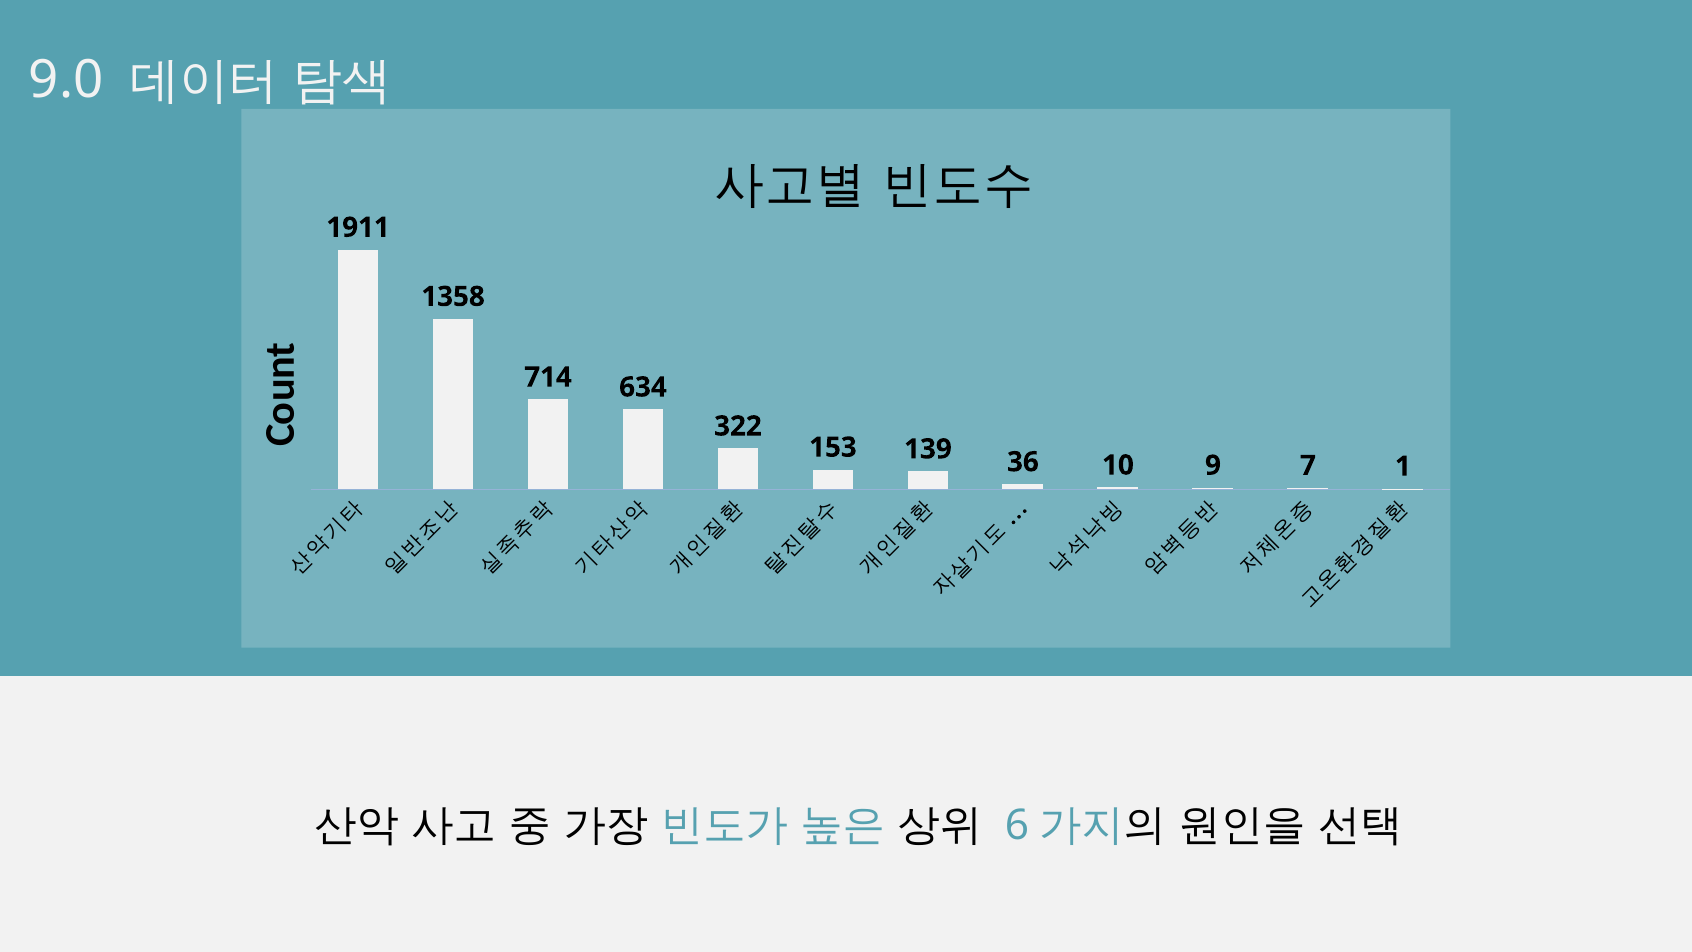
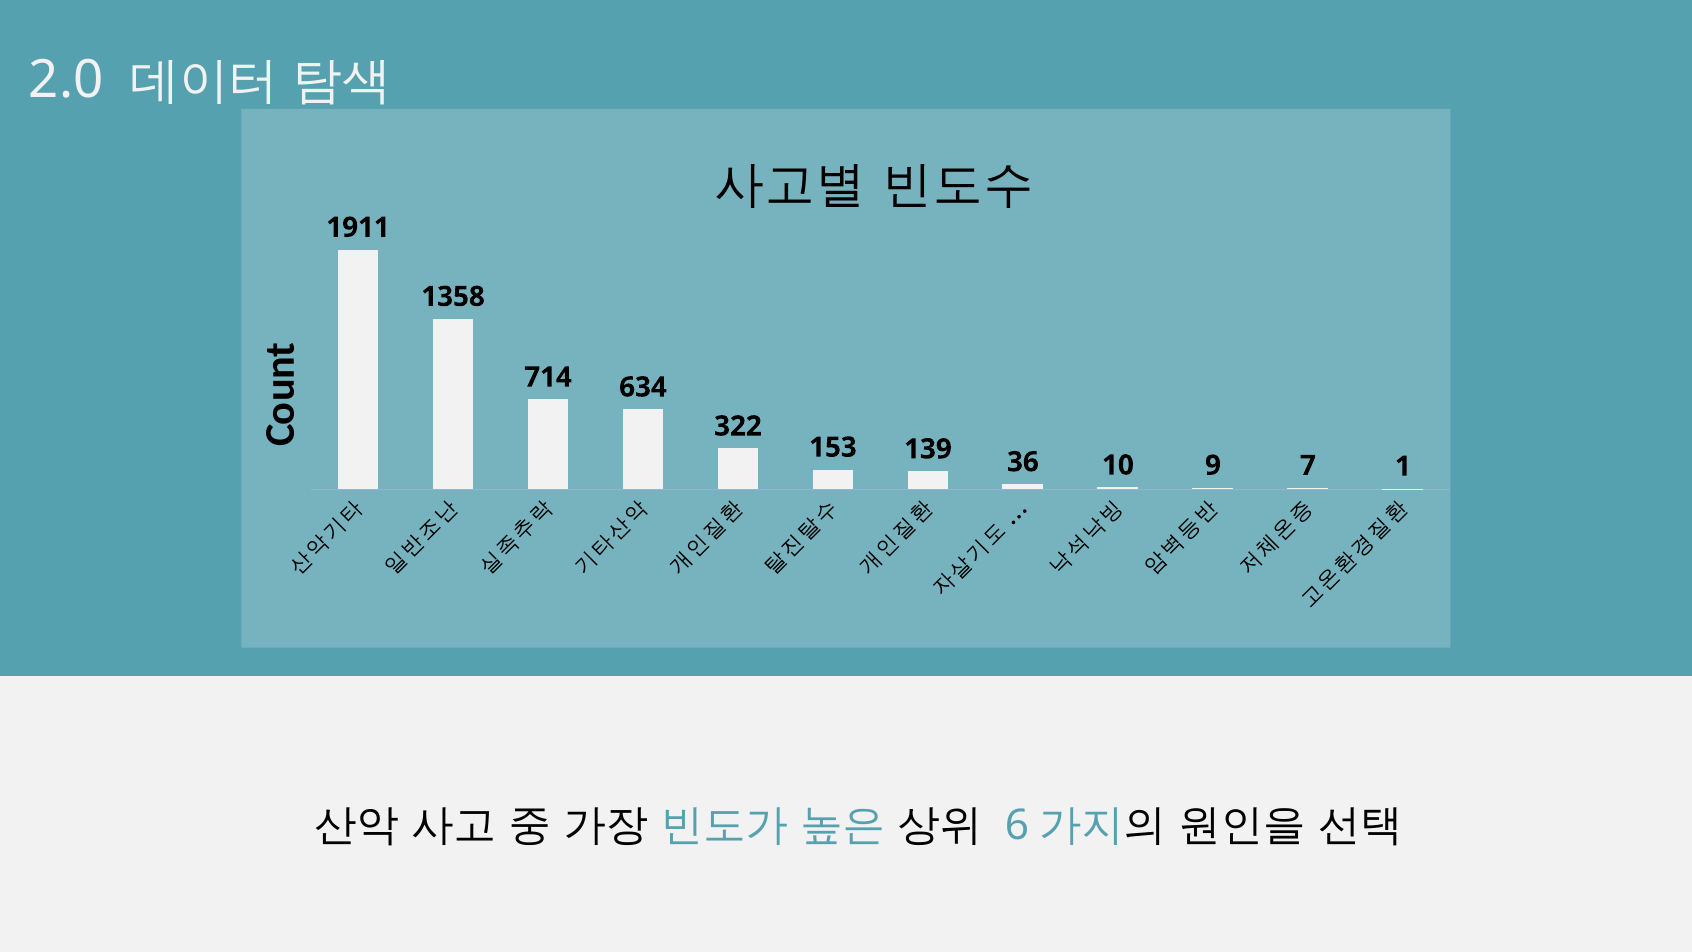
9.0: 9.0 -> 2.0 (66, 80)
